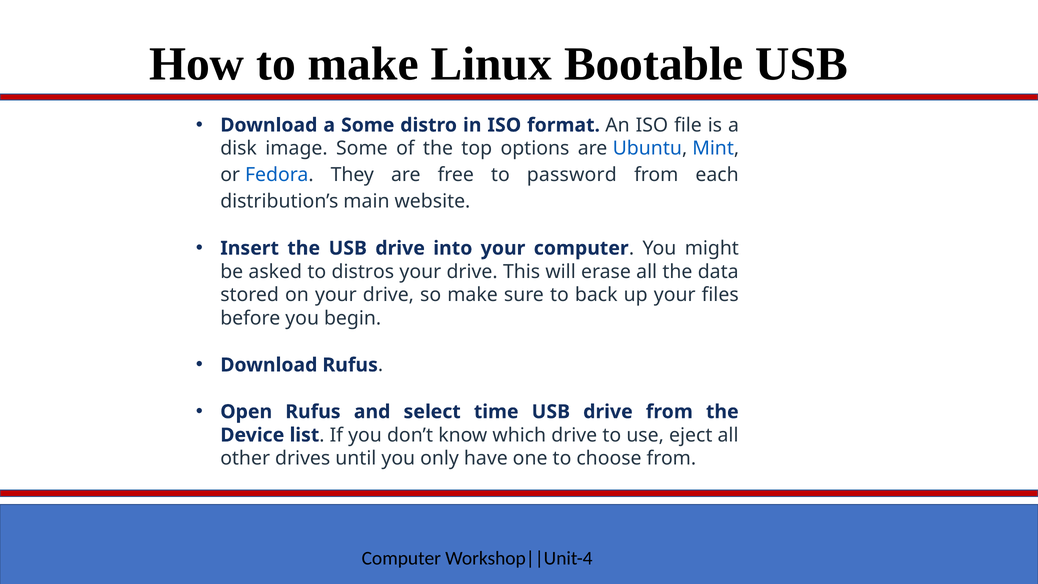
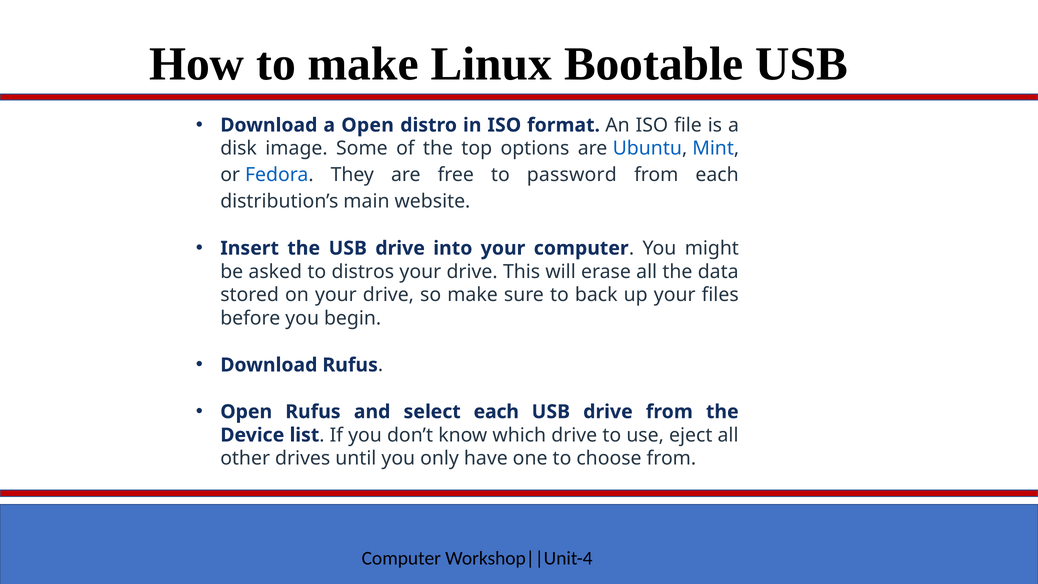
a Some: Some -> Open (368, 125)
select time: time -> each (496, 412)
